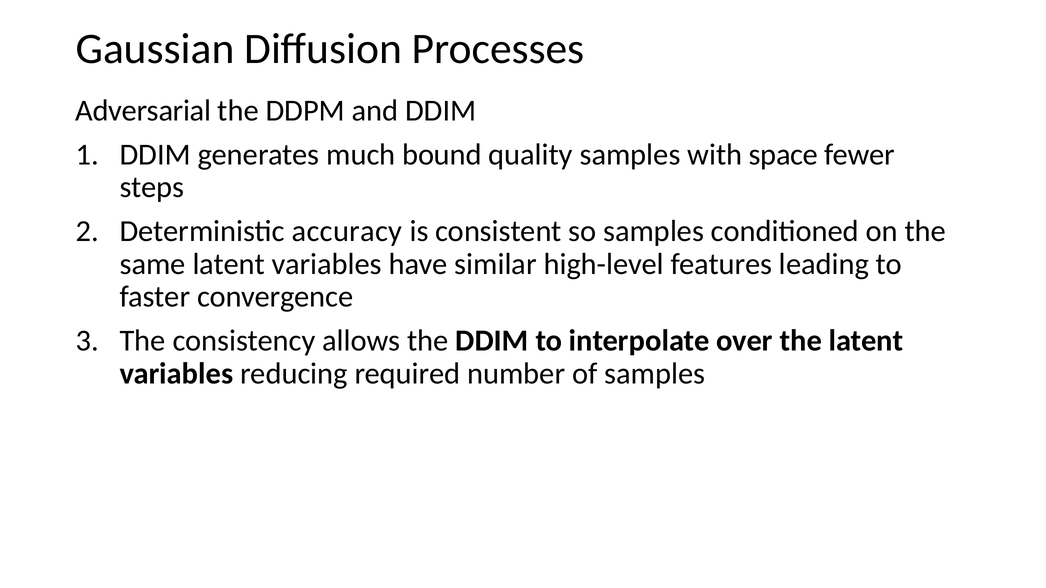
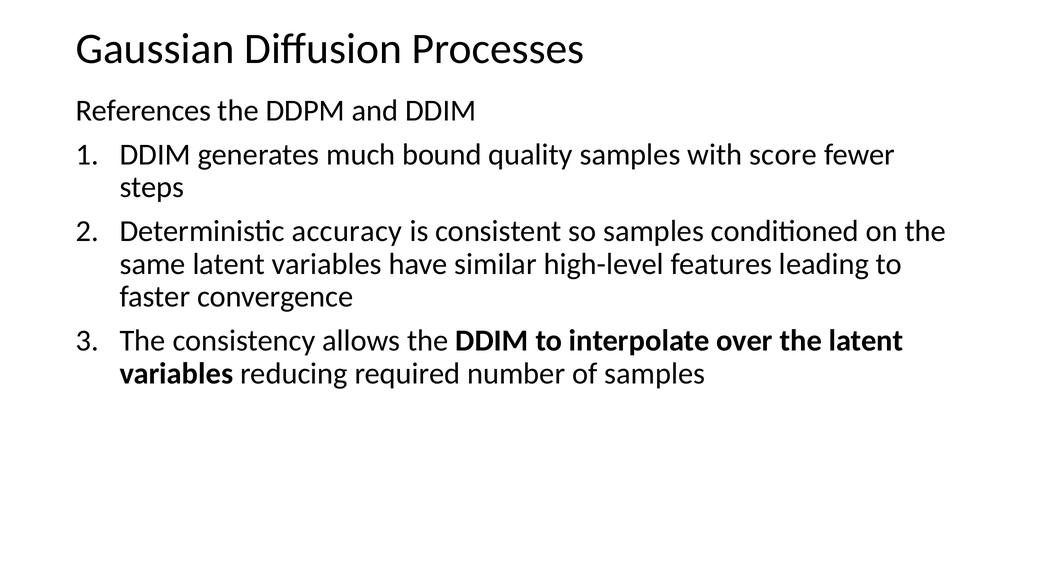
Adversarial: Adversarial -> References (143, 111)
space: space -> score (783, 155)
